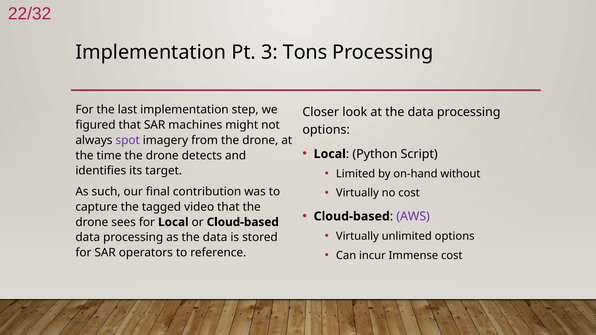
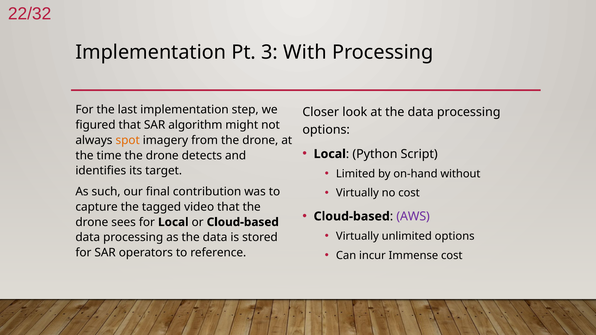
Tons: Tons -> With (305, 52)
machines: machines -> algorithm (195, 125)
spot colour: purple -> orange (128, 140)
